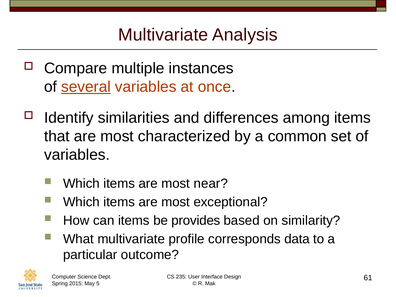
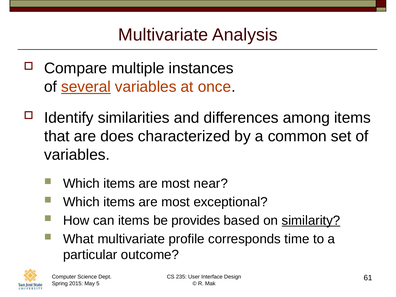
that are most: most -> does (117, 136)
similarity underline: none -> present (311, 221)
data: data -> time (297, 239)
